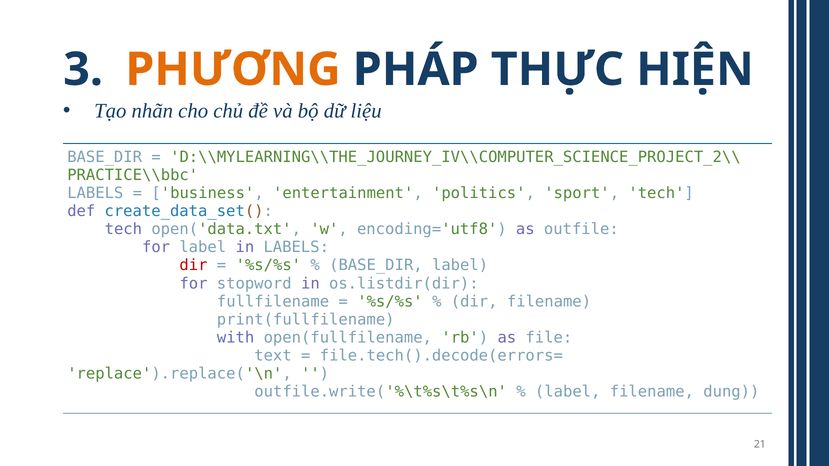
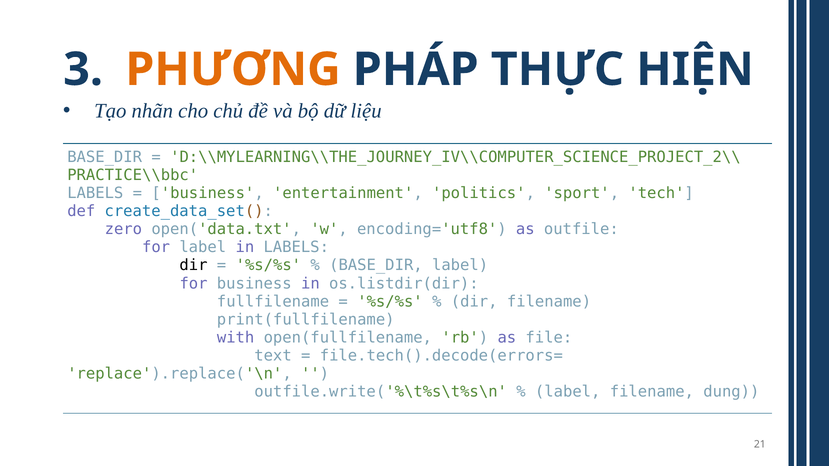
tech: tech -> zero (123, 229)
dir colour: red -> black (194, 266)
for stopword: stopword -> business (254, 284)
